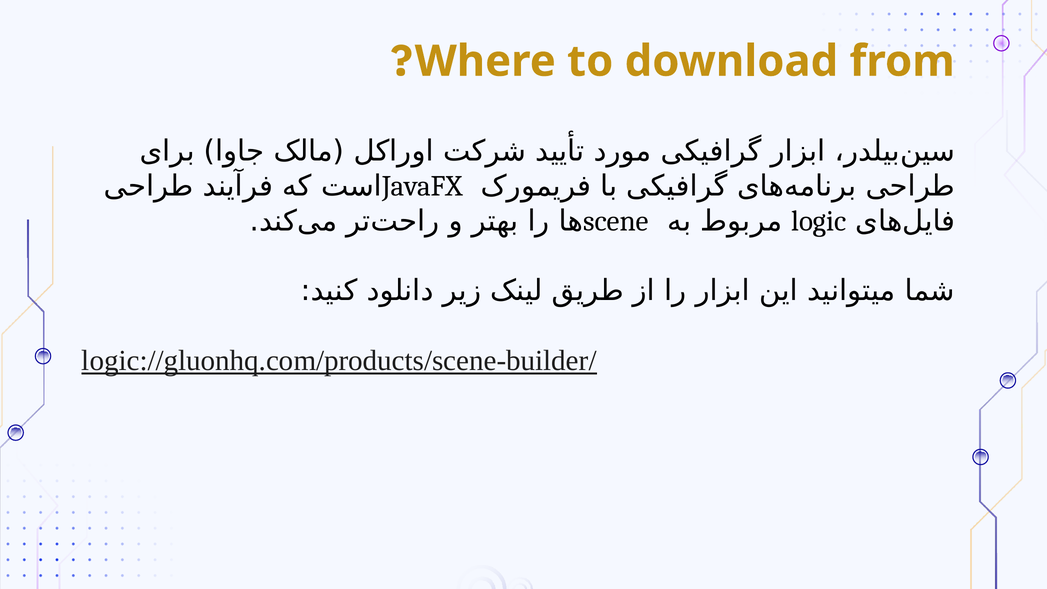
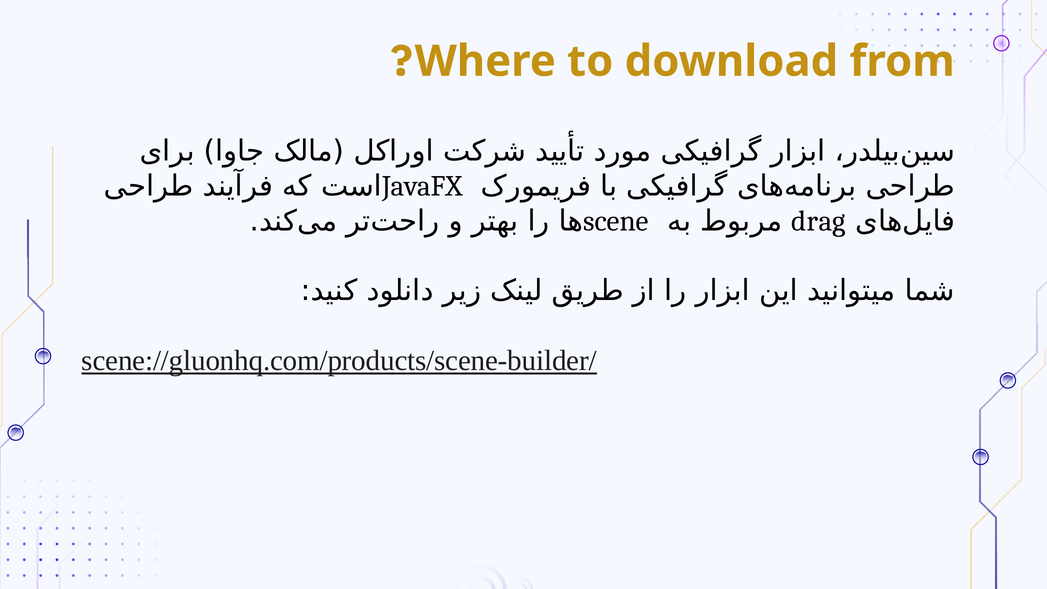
logic: logic -> drag (819, 221)
logic://gluonhq.com/products/scene-builder/: logic://gluonhq.com/products/scene-builder/ -> scene://gluonhq.com/products/scene-builder/ (339, 361)
